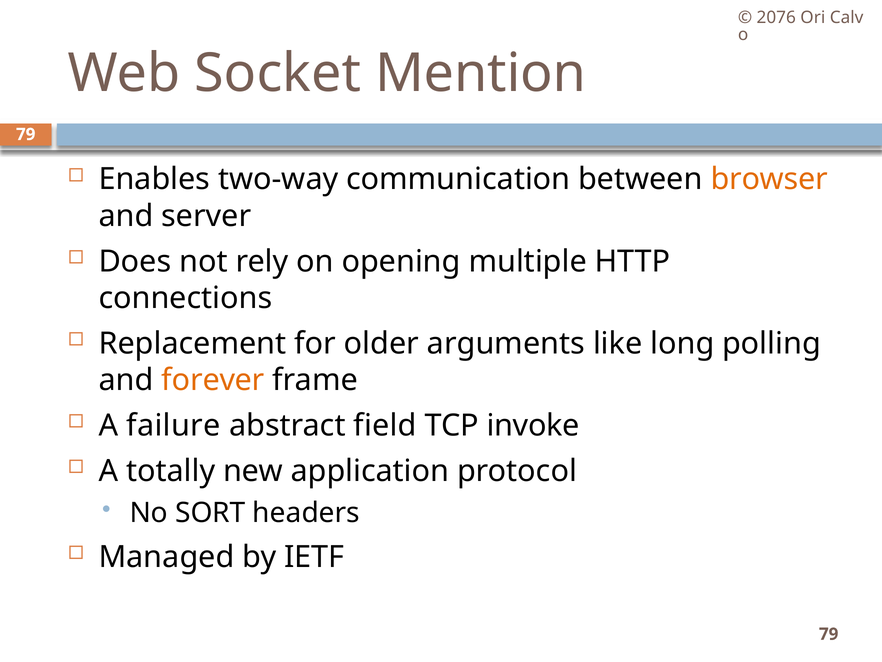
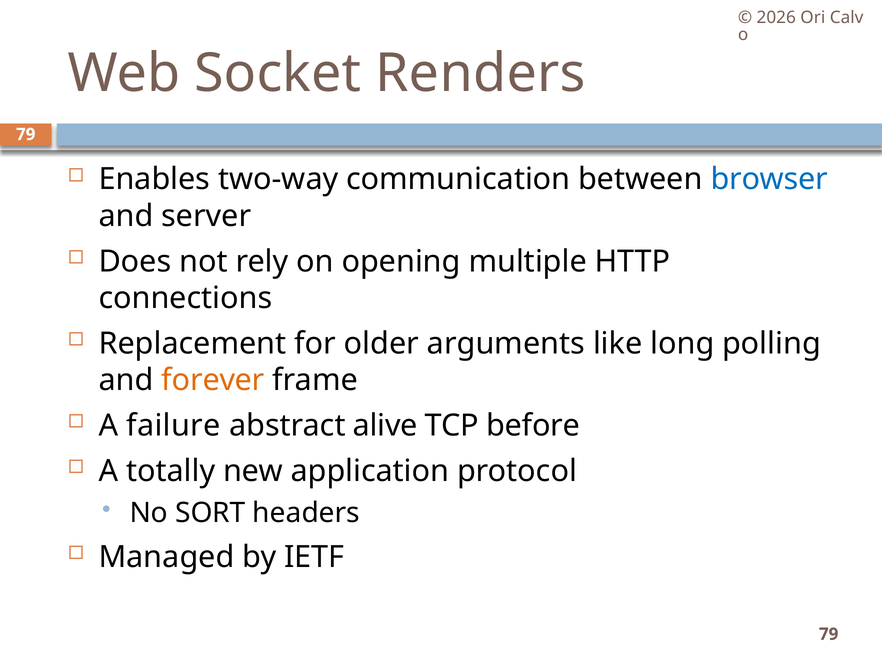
2076: 2076 -> 2026 (776, 17)
Mention: Mention -> Renders (480, 74)
browser colour: orange -> blue (769, 179)
field: field -> alive (385, 425)
invoke: invoke -> before (533, 425)
